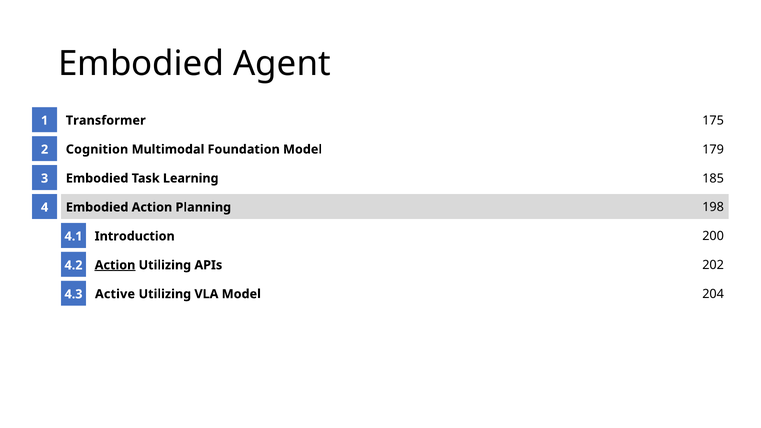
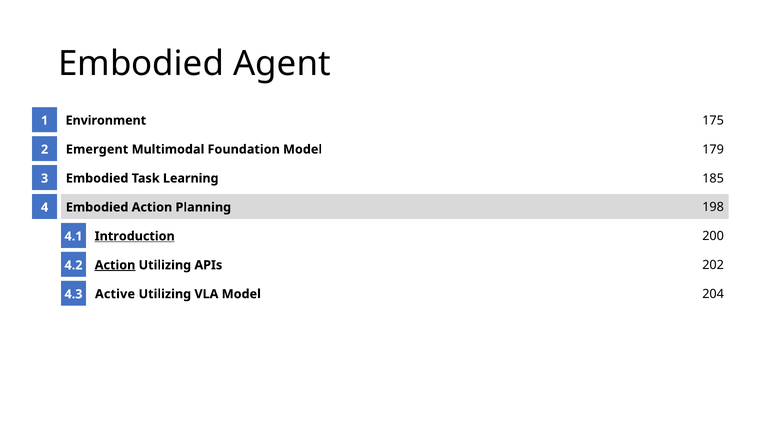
Transformer: Transformer -> Environment (106, 120)
Cognition: Cognition -> Emergent (97, 149)
Introduction underline: none -> present (135, 236)
